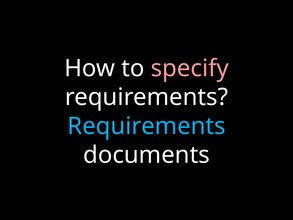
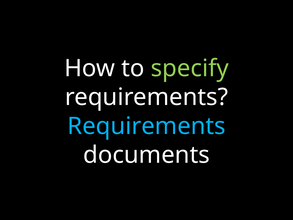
specify colour: pink -> light green (190, 68)
